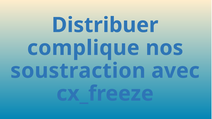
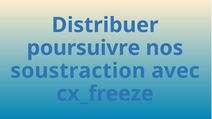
complique: complique -> poursuivre (83, 48)
